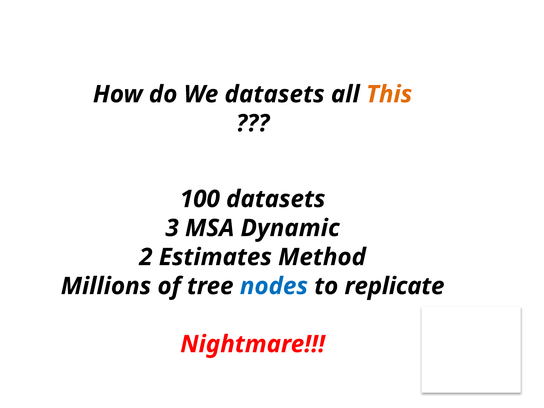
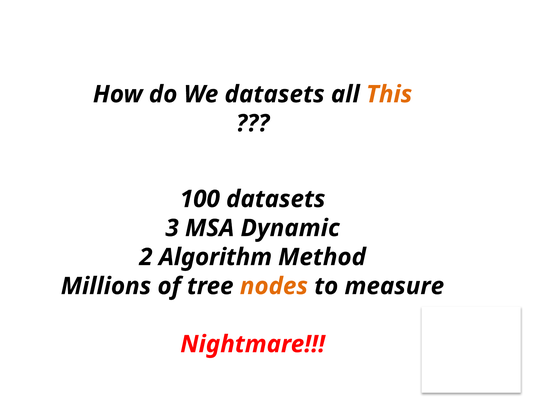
Estimates: Estimates -> Algorithm (215, 257)
nodes colour: blue -> orange (274, 286)
replicate: replicate -> measure (394, 286)
